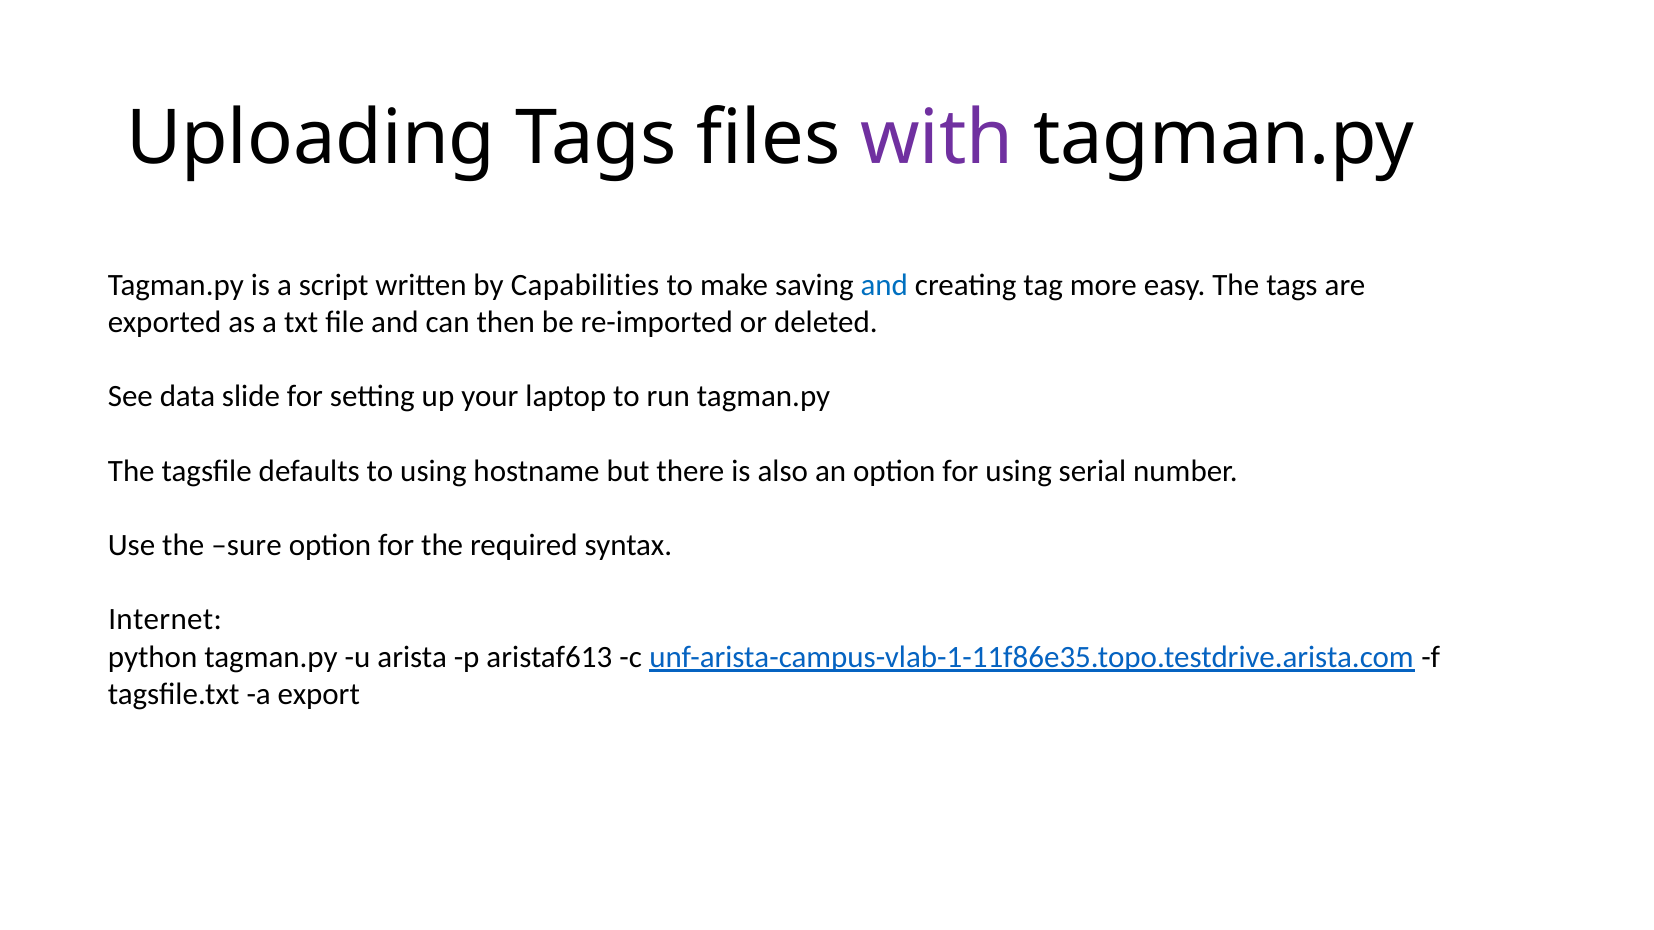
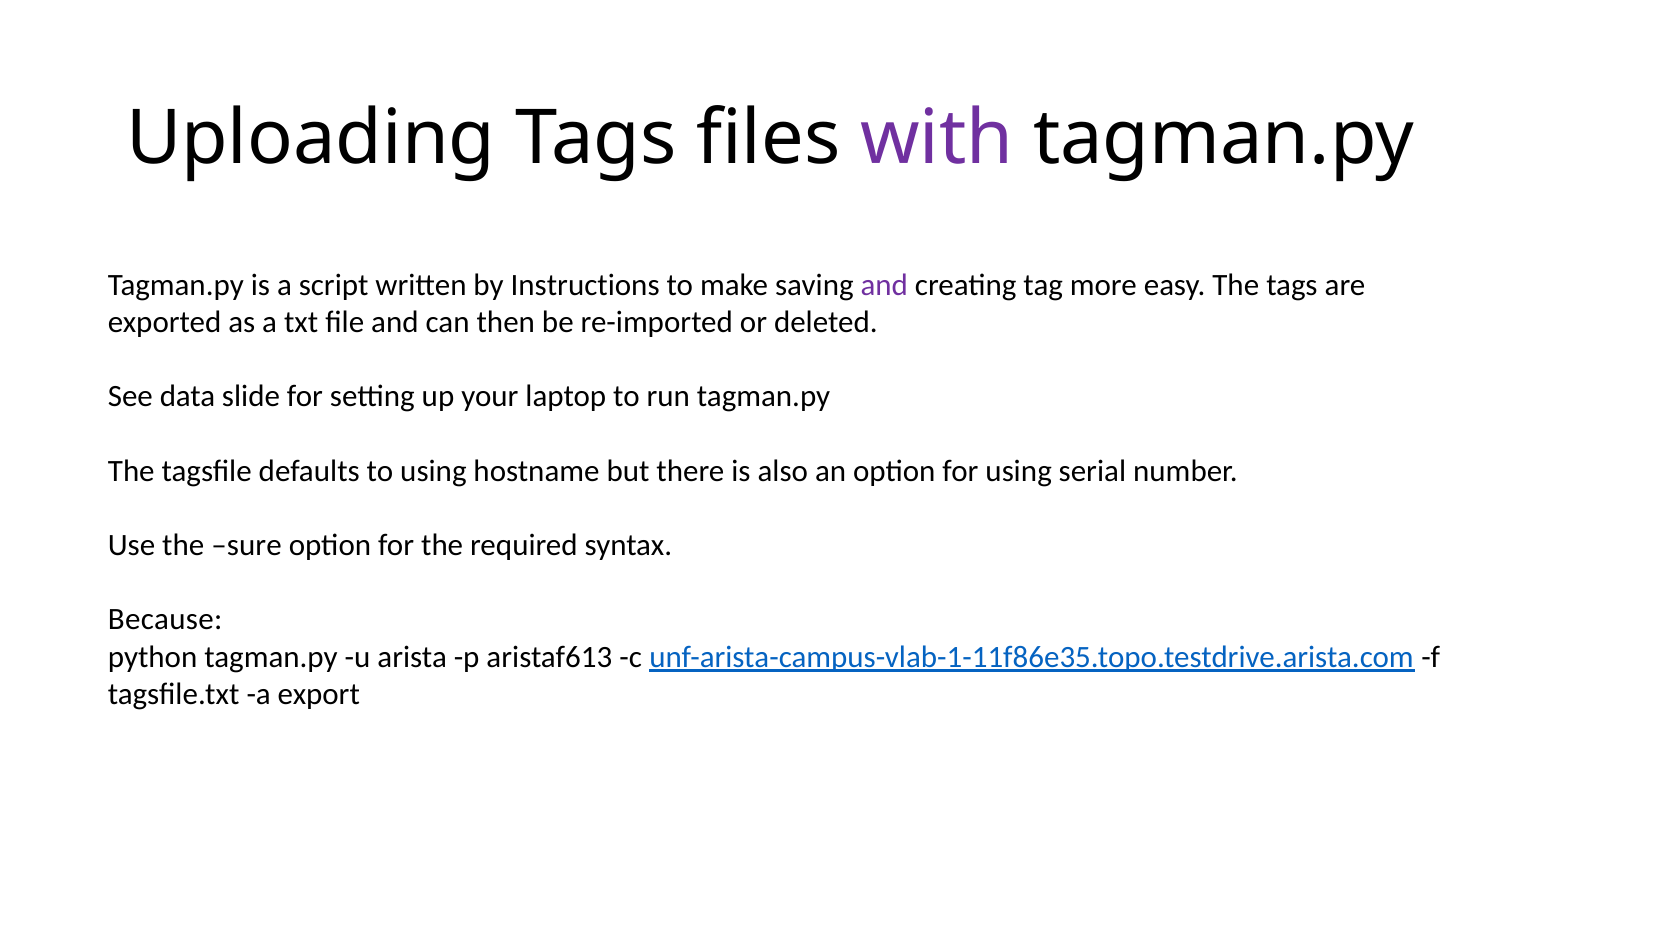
Capabilities: Capabilities -> Instructions (585, 285)
and colour: blue -> purple (884, 285)
Internet: Internet -> Because (165, 620)
